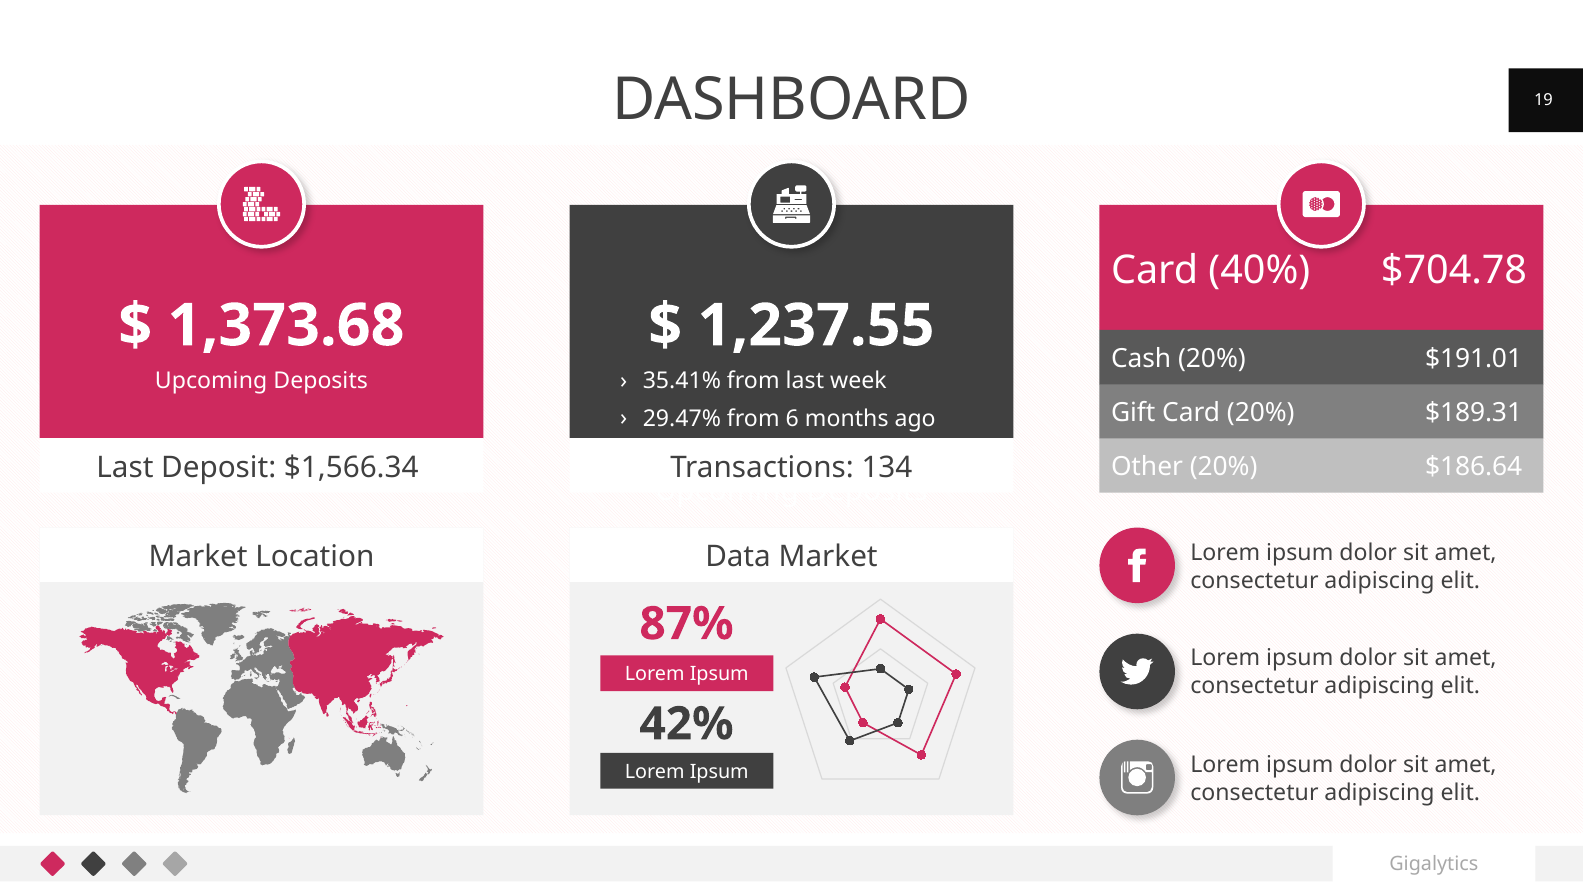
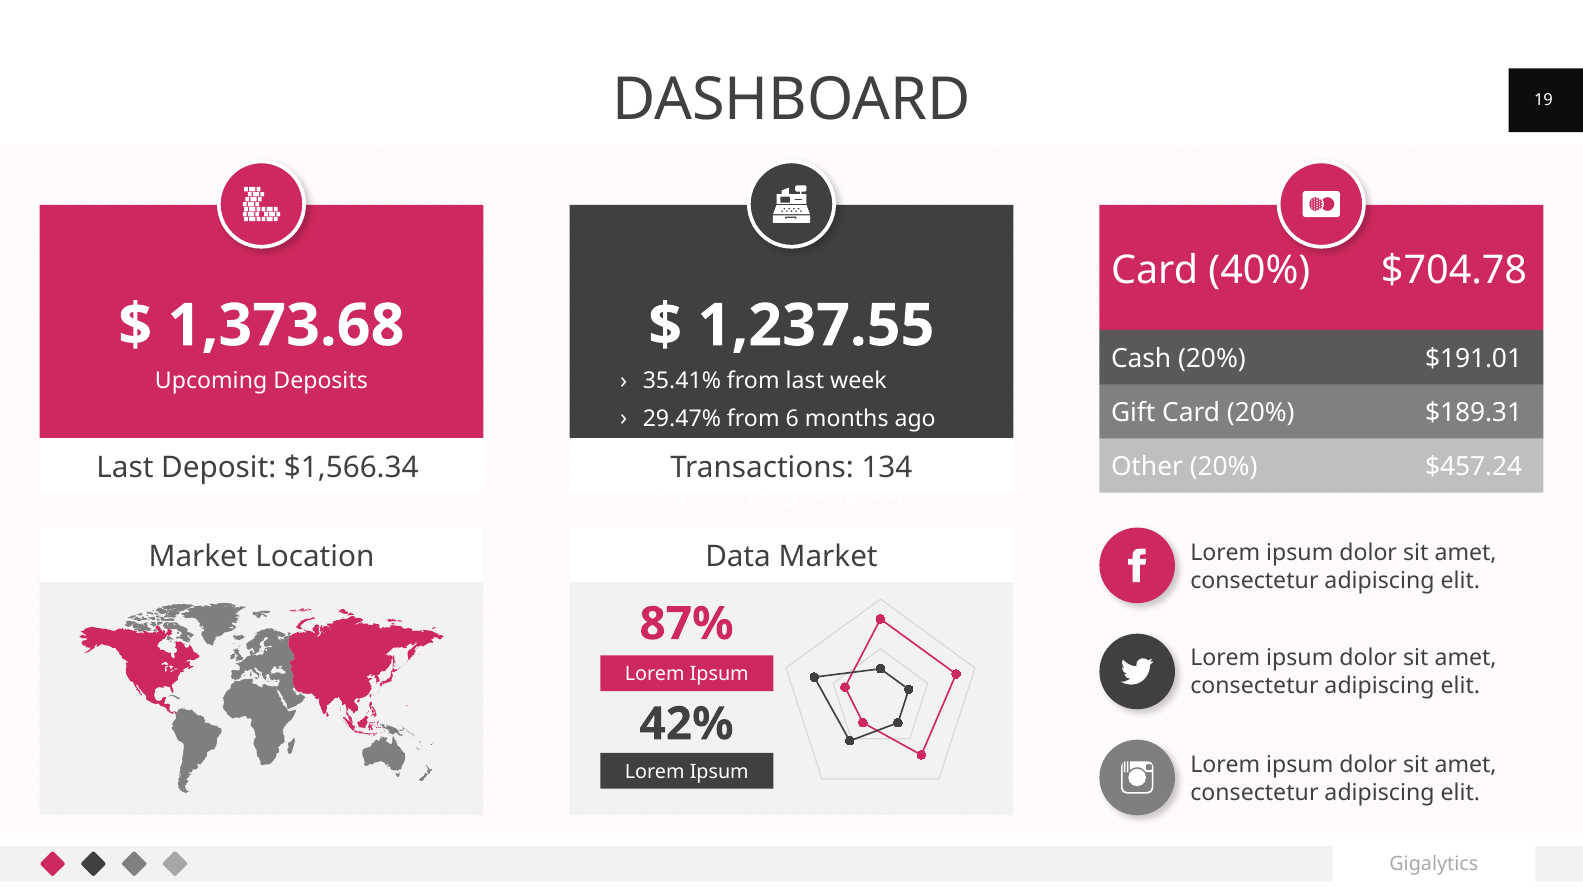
$186.64: $186.64 -> $457.24 (1474, 467)
